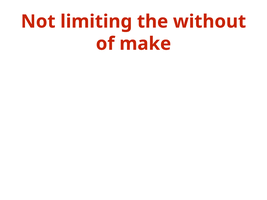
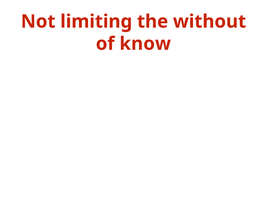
make: make -> know (145, 44)
